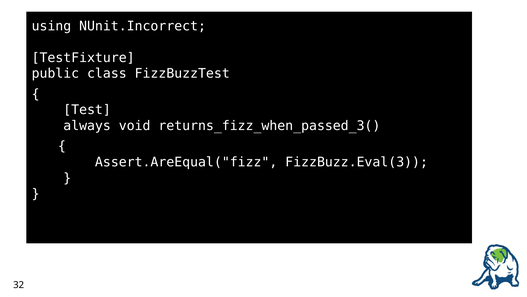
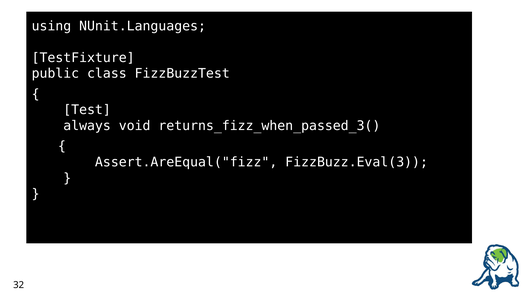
NUnit.Incorrect: NUnit.Incorrect -> NUnit.Languages (143, 26)
